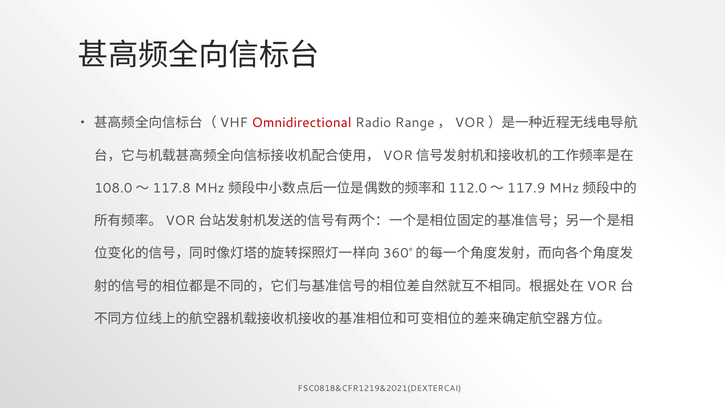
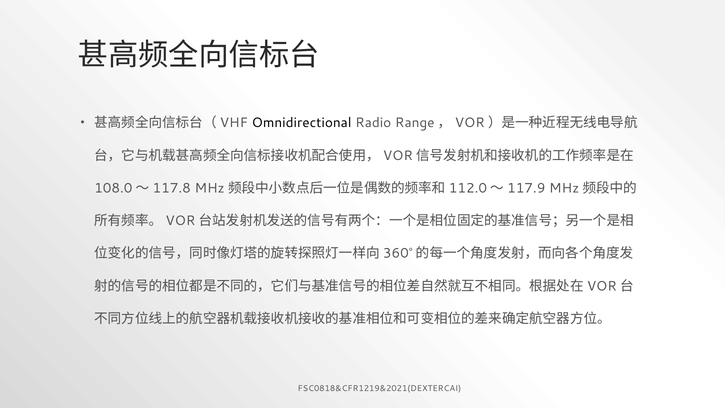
Omnidirectional colour: red -> black (302, 123)
